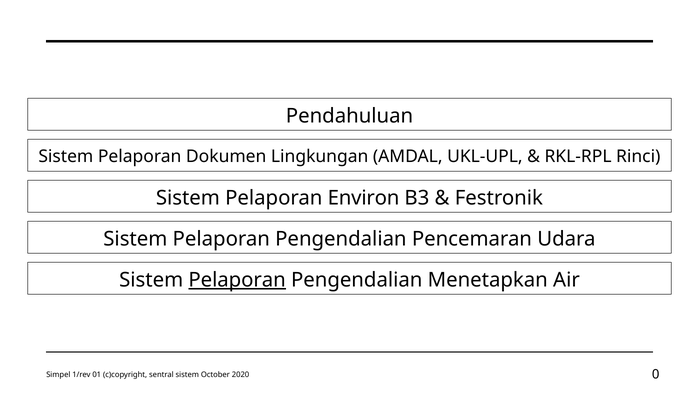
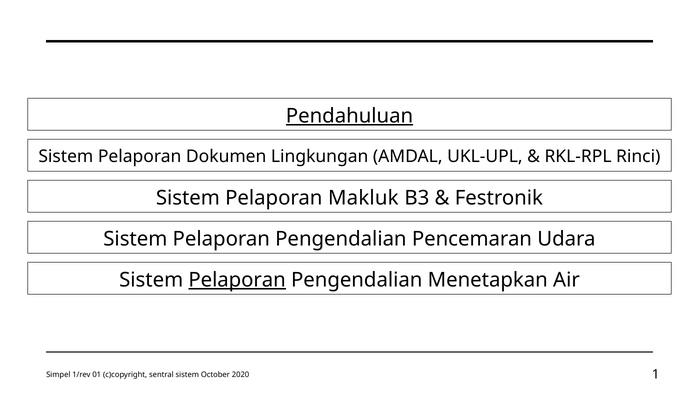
Pendahuluan underline: none -> present (350, 116)
Environ: Environ -> Makluk (363, 198)
0: 0 -> 1 (656, 375)
